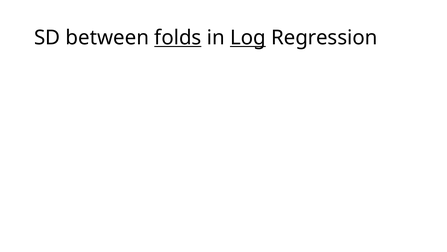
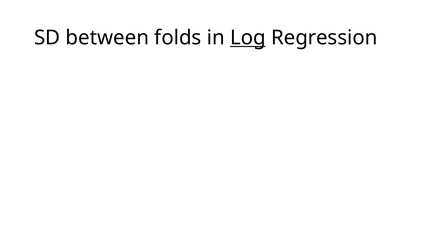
folds underline: present -> none (178, 38)
